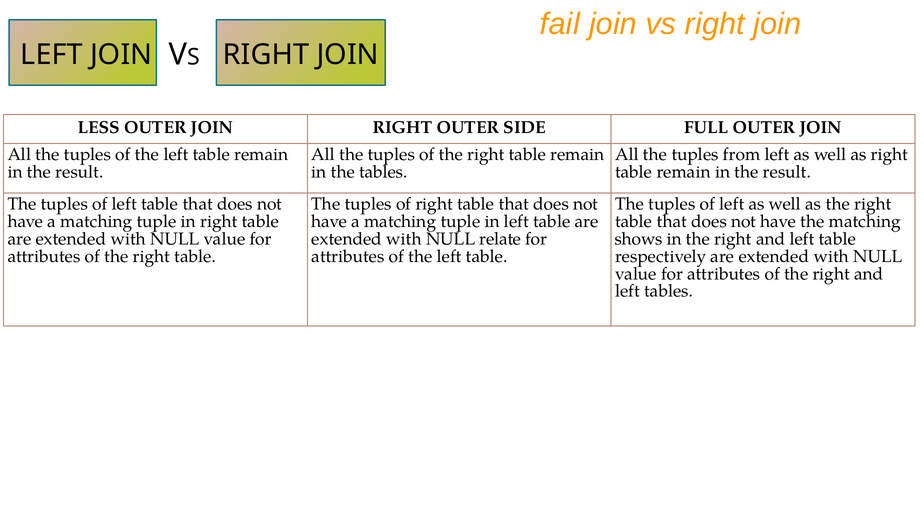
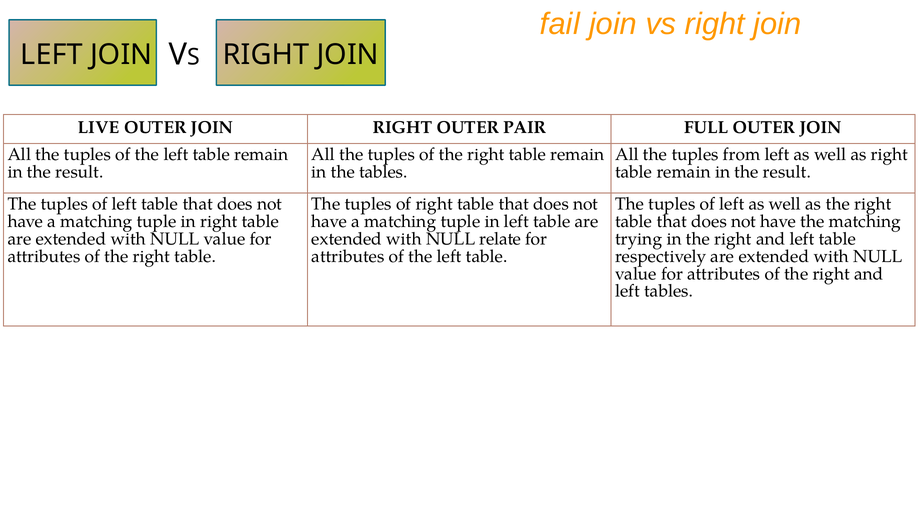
LESS: LESS -> LIVE (99, 127)
SIDE: SIDE -> PAIR (525, 127)
shows: shows -> trying (639, 239)
